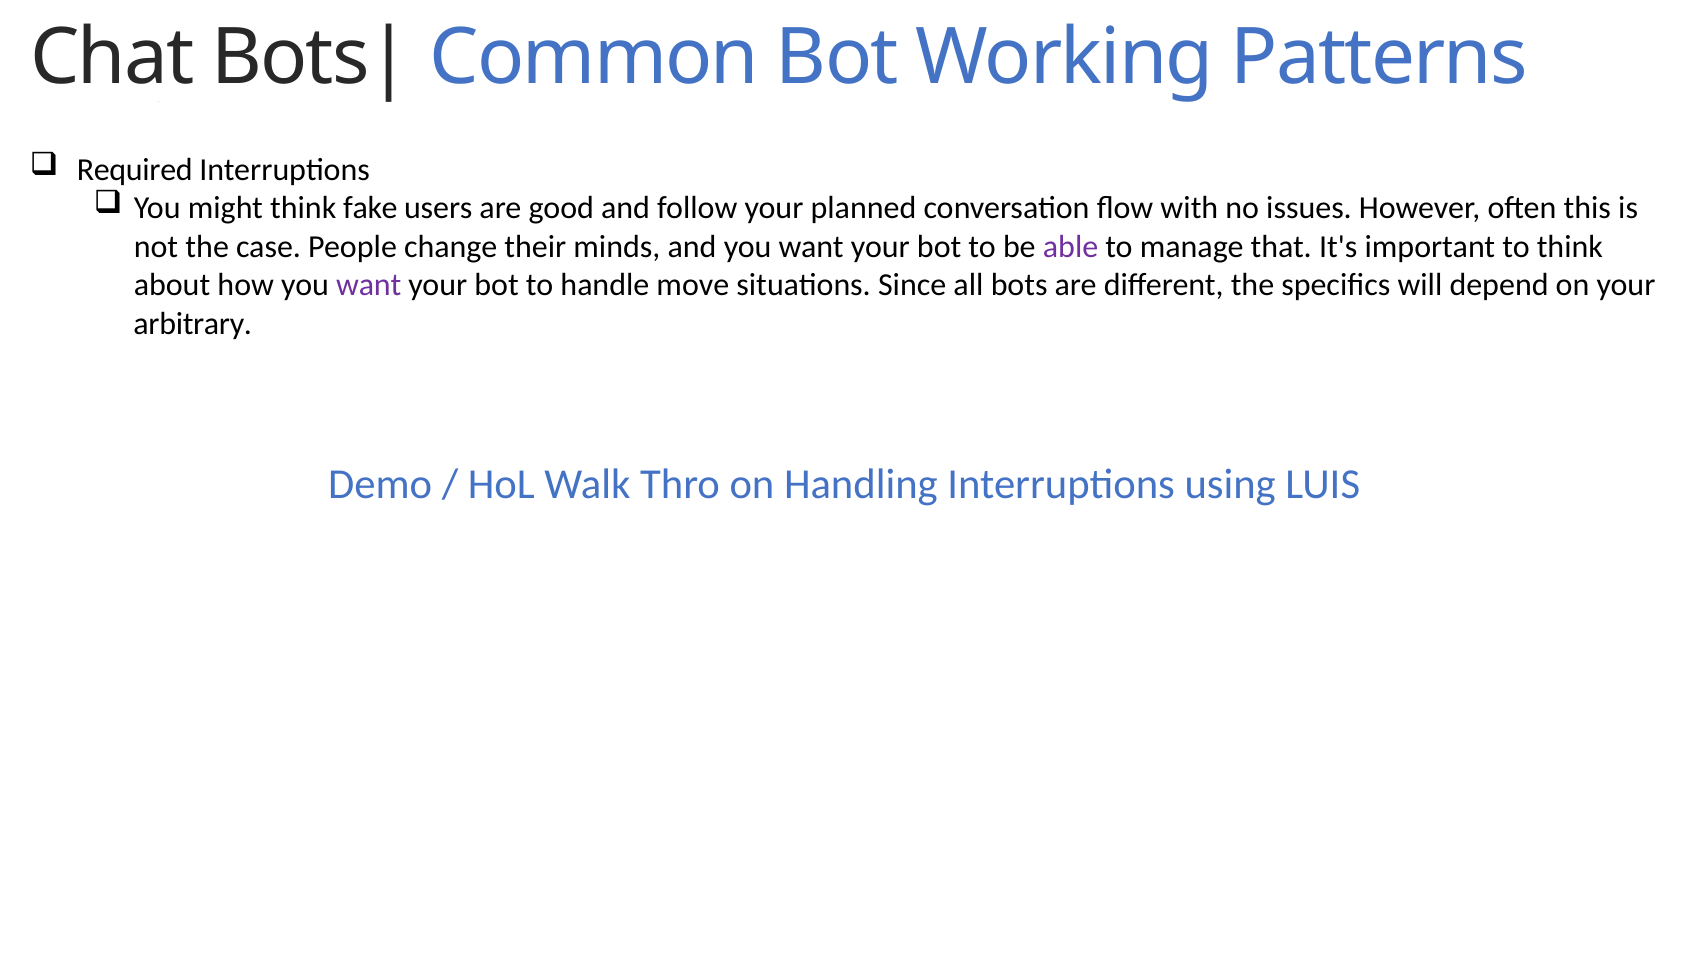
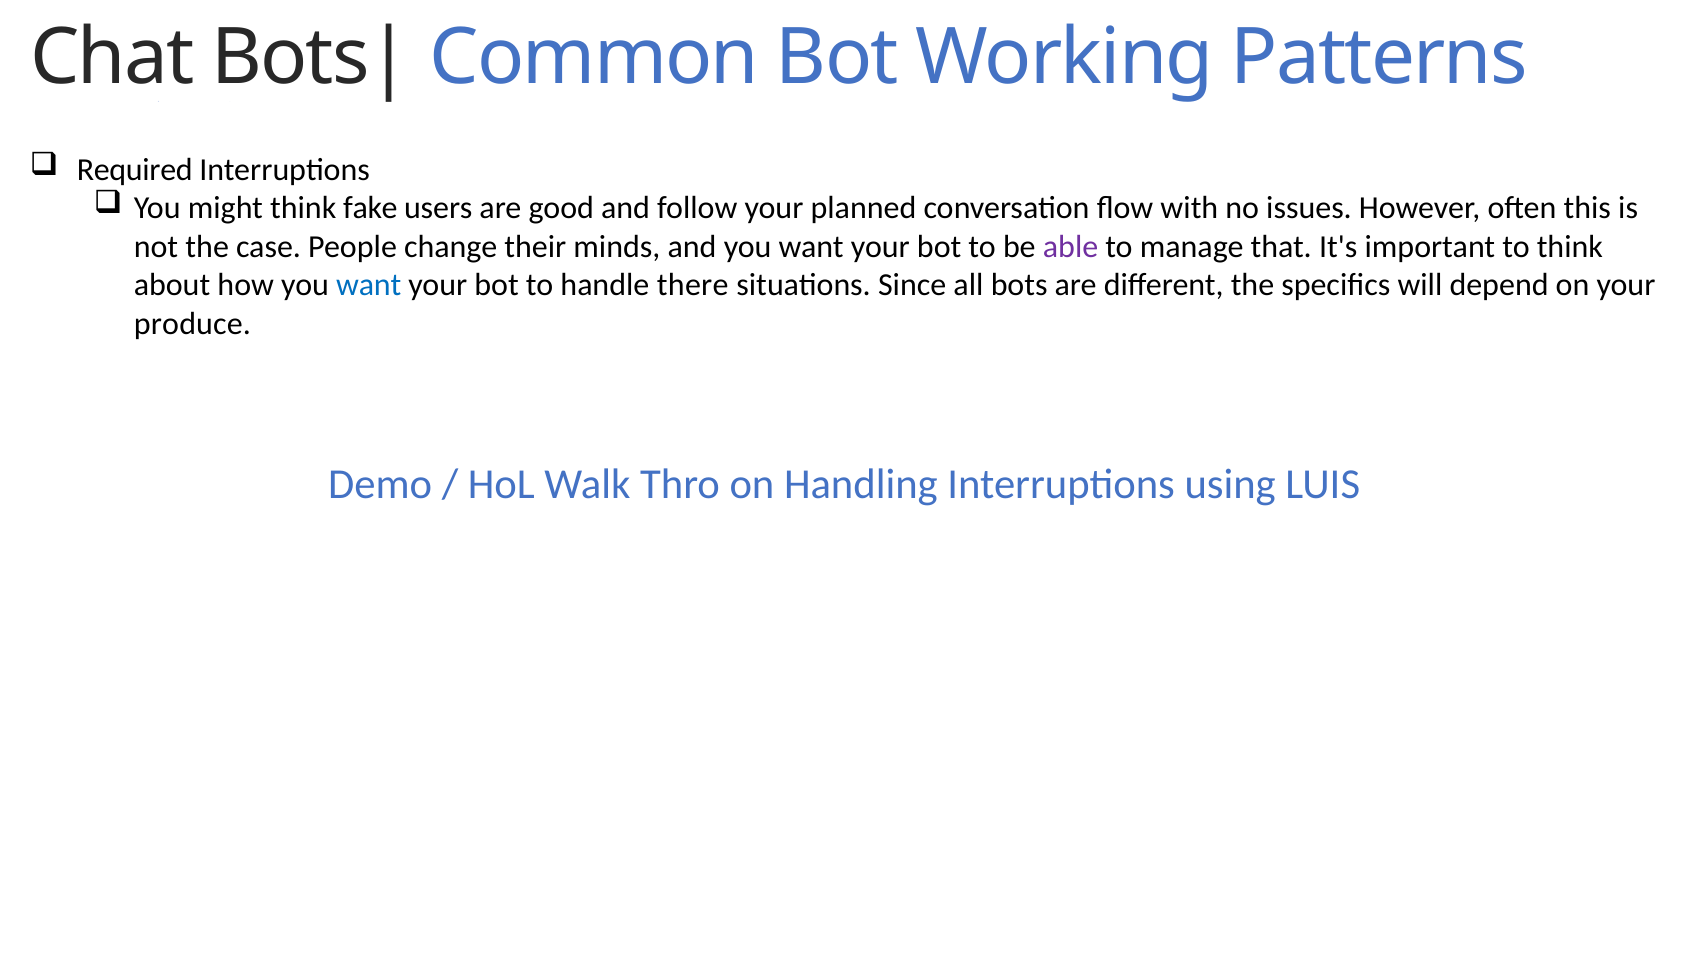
want colour: purple -> blue (369, 285)
move: move -> there (693, 285)
arbitrary: arbitrary -> produce (192, 323)
